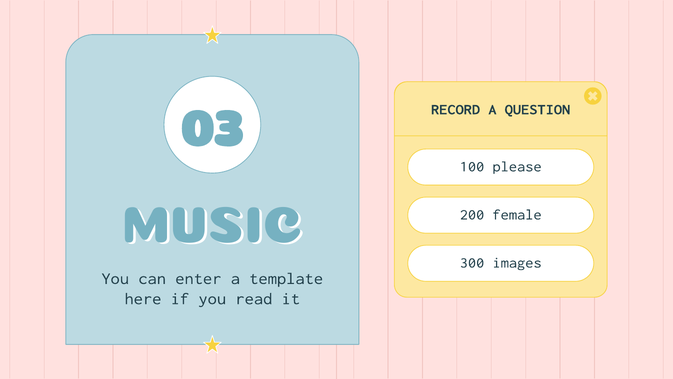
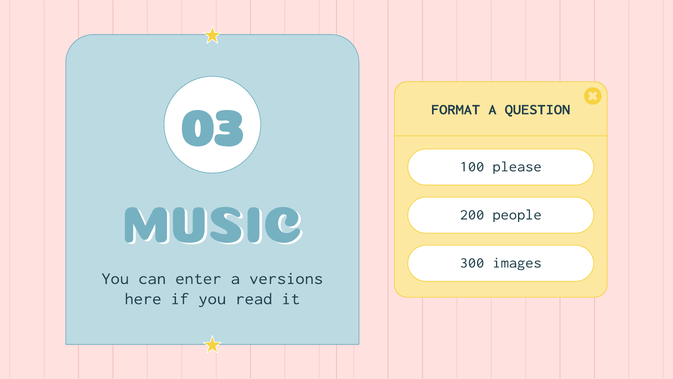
RECORD: RECORD -> FORMAT (456, 109)
female: female -> people (517, 214)
template: template -> versions (286, 278)
